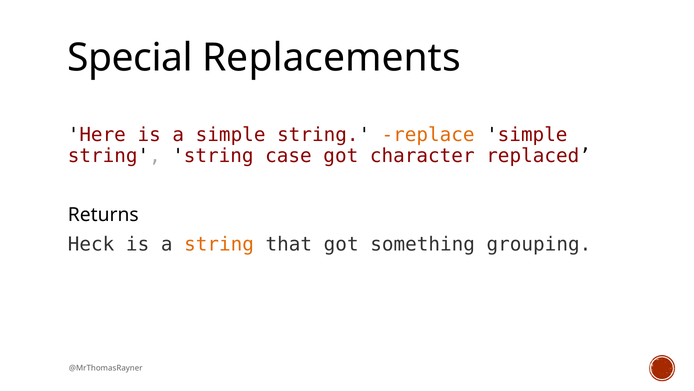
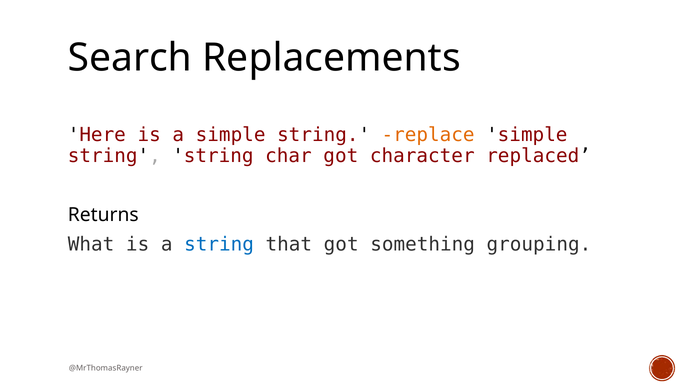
Special: Special -> Search (130, 58)
case: case -> char (288, 155)
Heck: Heck -> What (91, 244)
string colour: orange -> blue (219, 244)
